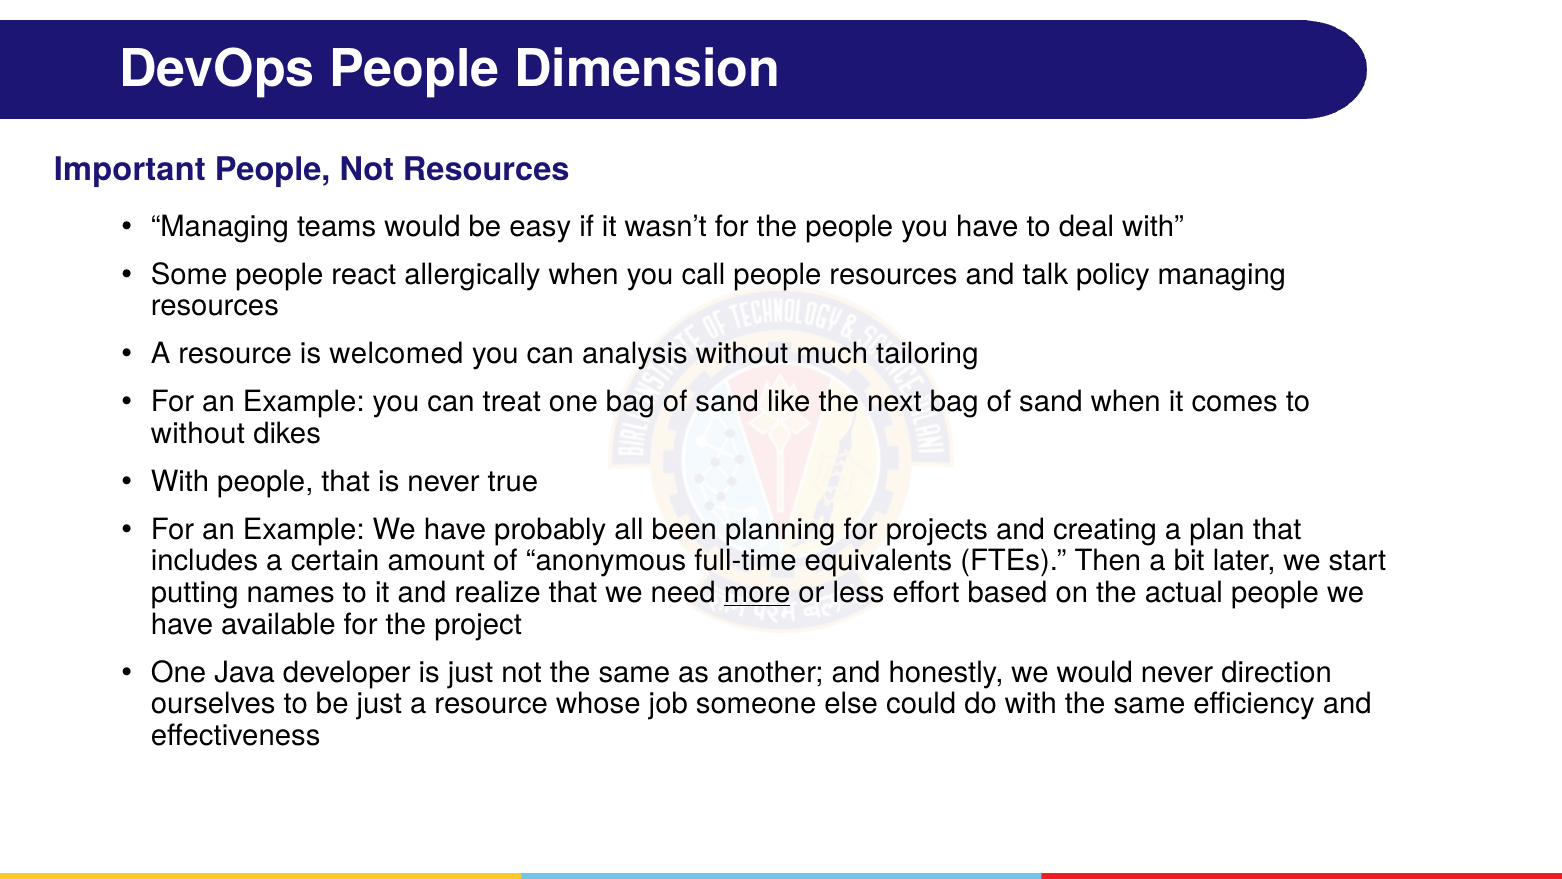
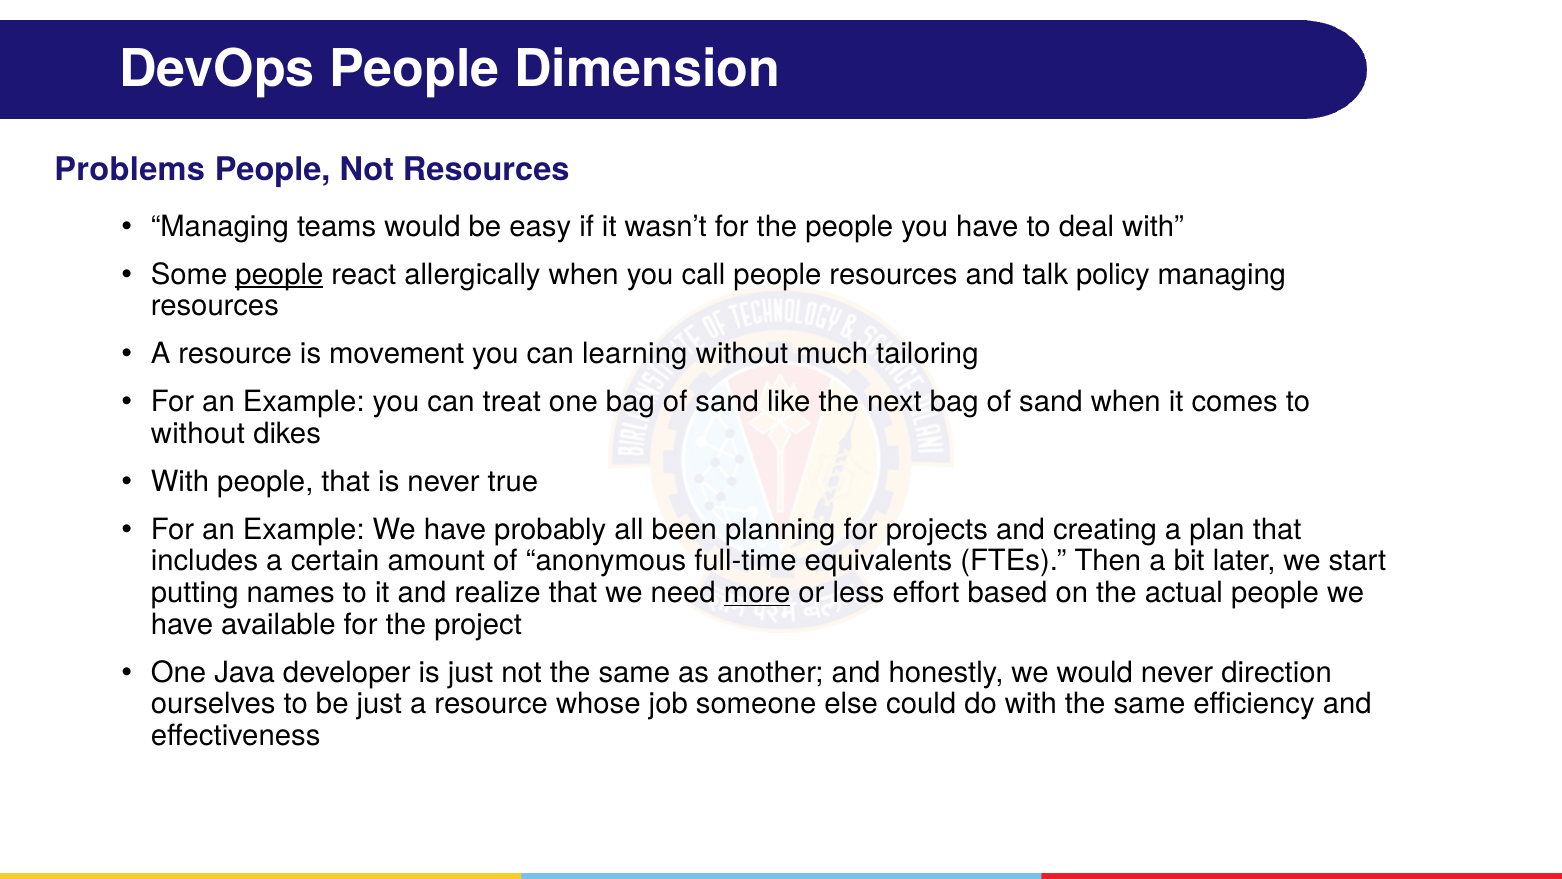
Important: Important -> Problems (130, 170)
people underline: none -> present (279, 274)
welcomed: welcomed -> movement (397, 354)
analysis: analysis -> learning (635, 354)
